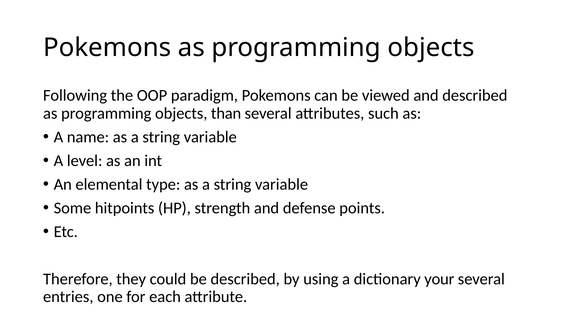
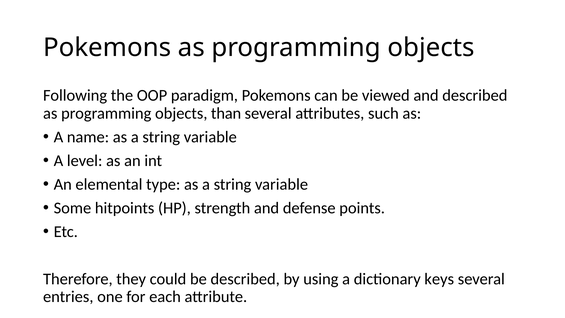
your: your -> keys (439, 279)
